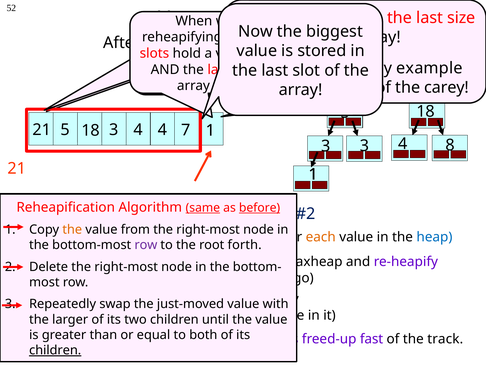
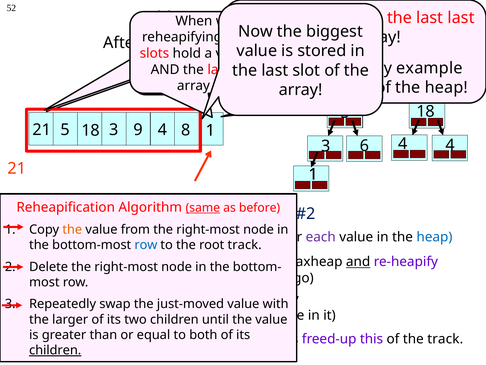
last size: size -> last (461, 18)
carey: carey -> heap (446, 87)
5 3 4: 4 -> 9 (138, 130)
7: 7 -> 8 (186, 130)
3 3: 3 -> 6 (365, 146)
4 8: 8 -> 4 (450, 145)
before underline: present -> none (260, 208)
each colour: orange -> purple (321, 237)
row colour: purple -> blue (146, 245)
root forth: forth -> track (245, 245)
and underline: none -> present (358, 261)
freed-up fast: fast -> this (372, 338)
